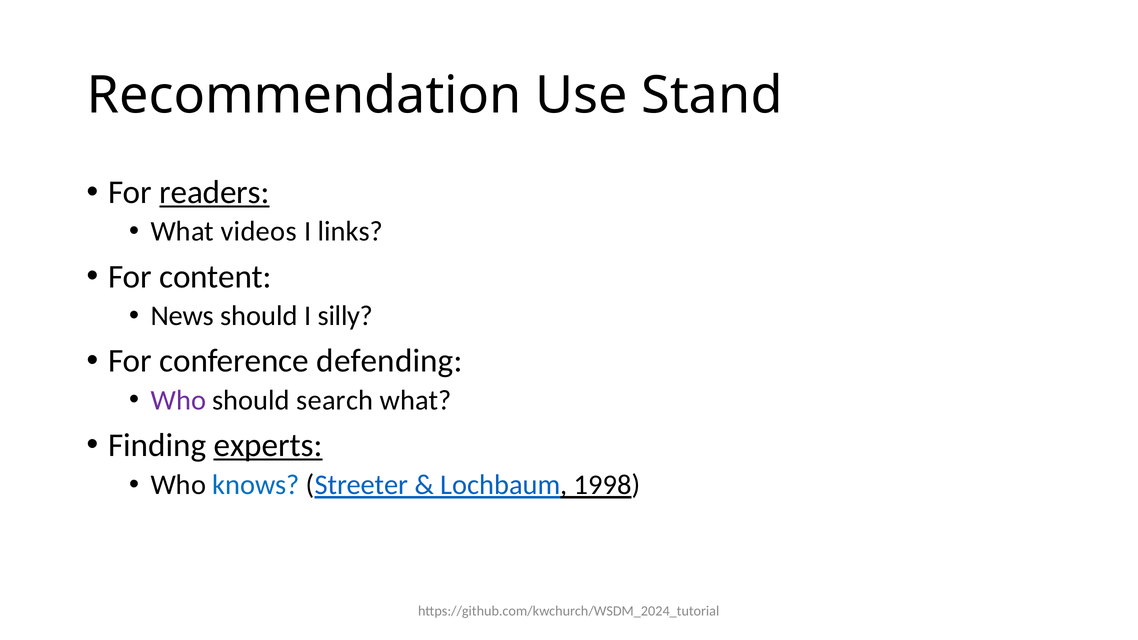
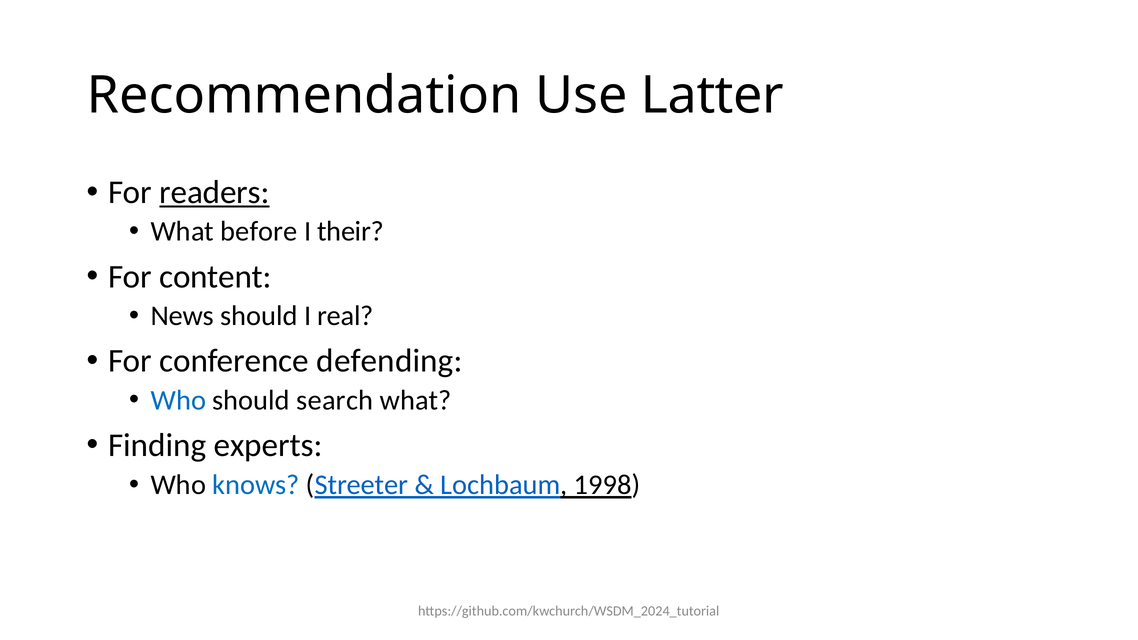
Stand: Stand -> Latter (712, 96)
videos: videos -> before (259, 232)
links: links -> their (351, 232)
silly: silly -> real (345, 316)
Who colour: purple -> blue (178, 400)
experts underline: present -> none (268, 445)
